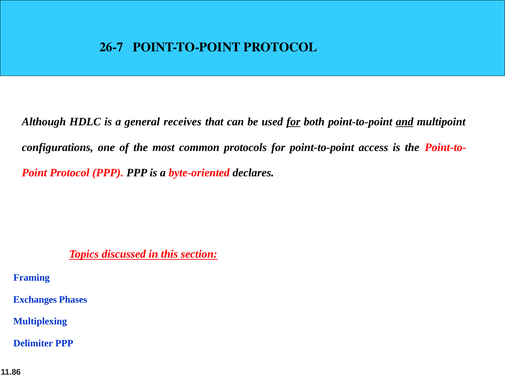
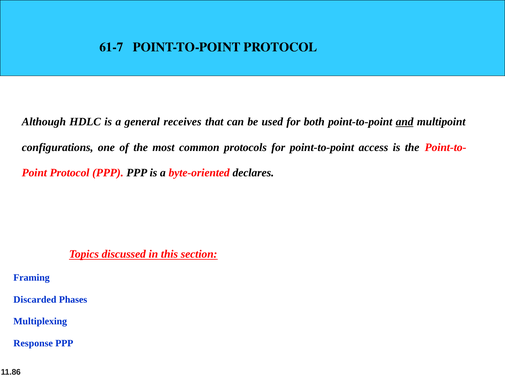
26-7: 26-7 -> 61-7 (111, 47)
for underline: present -> none (293, 122)
Exchanges: Exchanges -> Discarded (35, 299)
Delimiter: Delimiter -> Response (33, 343)
